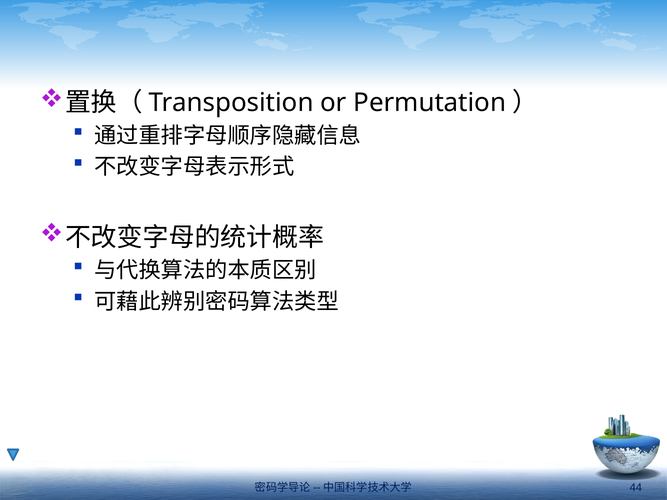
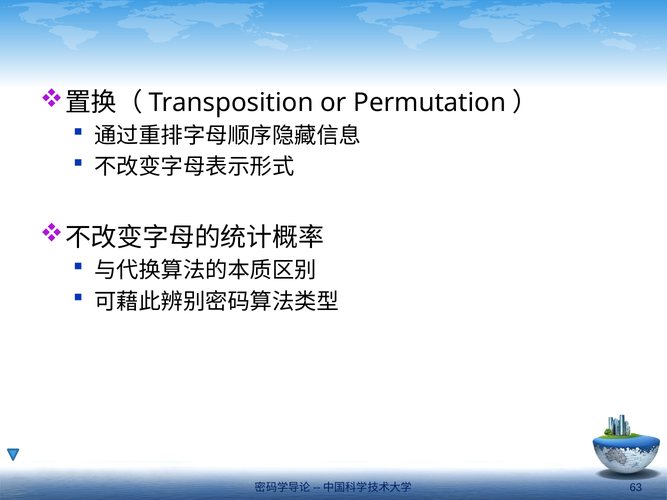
44: 44 -> 63 (636, 488)
